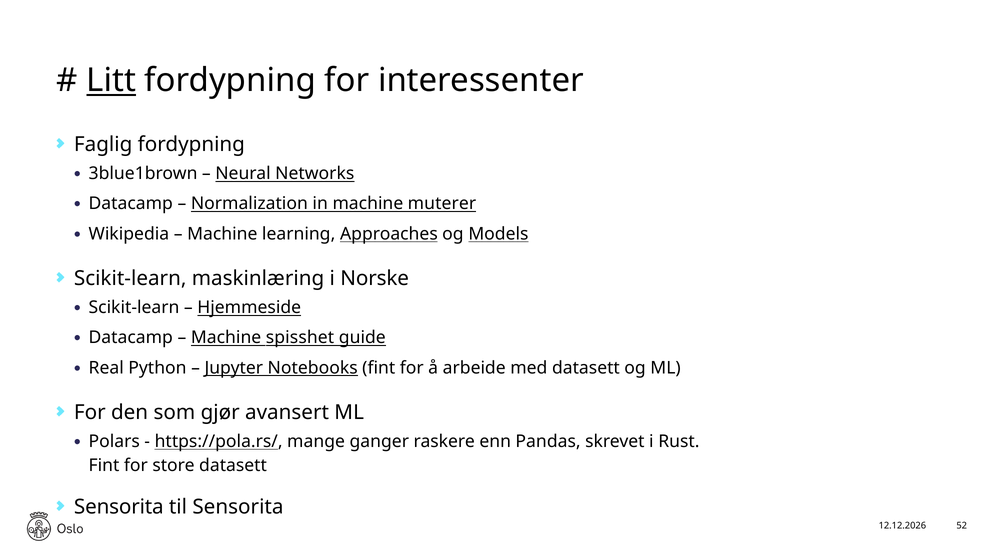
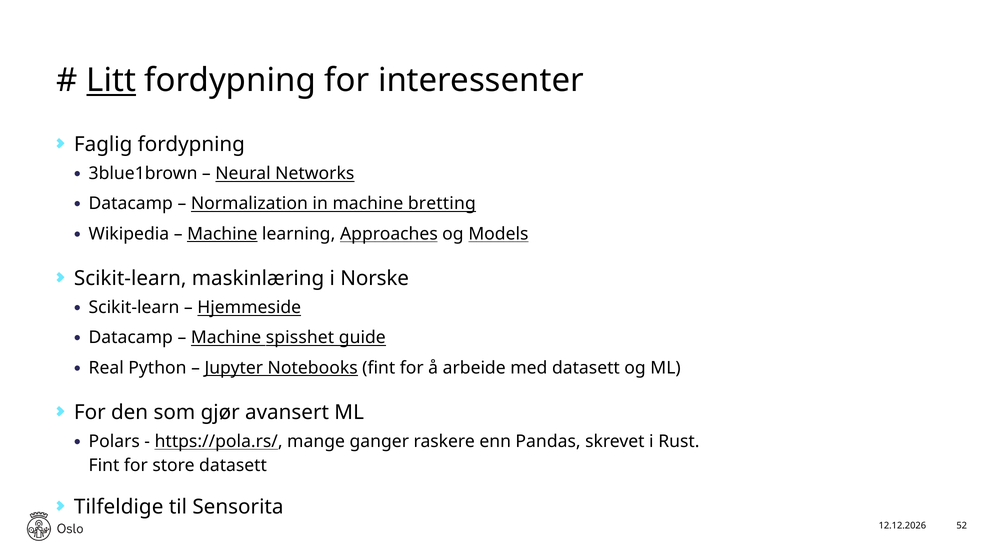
muterer: muterer -> bretting (442, 204)
Machine underline: none -> present (222, 234)
Sensorita: Sensorita -> Tilfeldige (119, 507)
